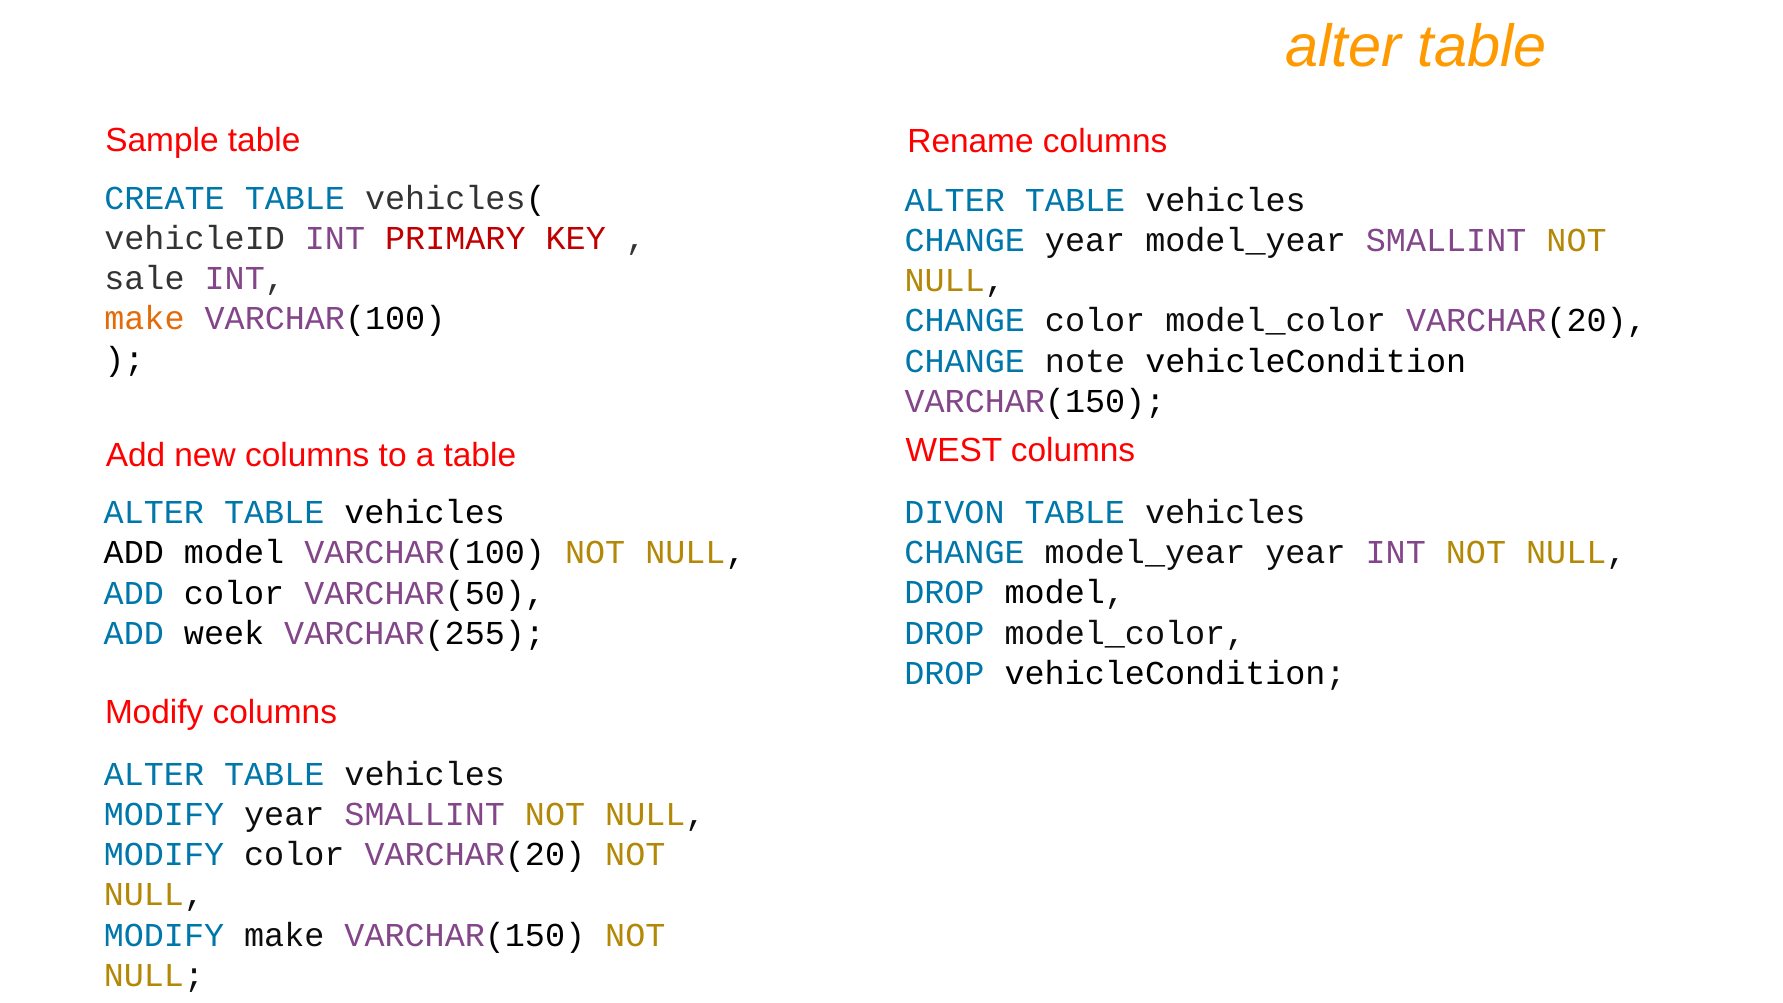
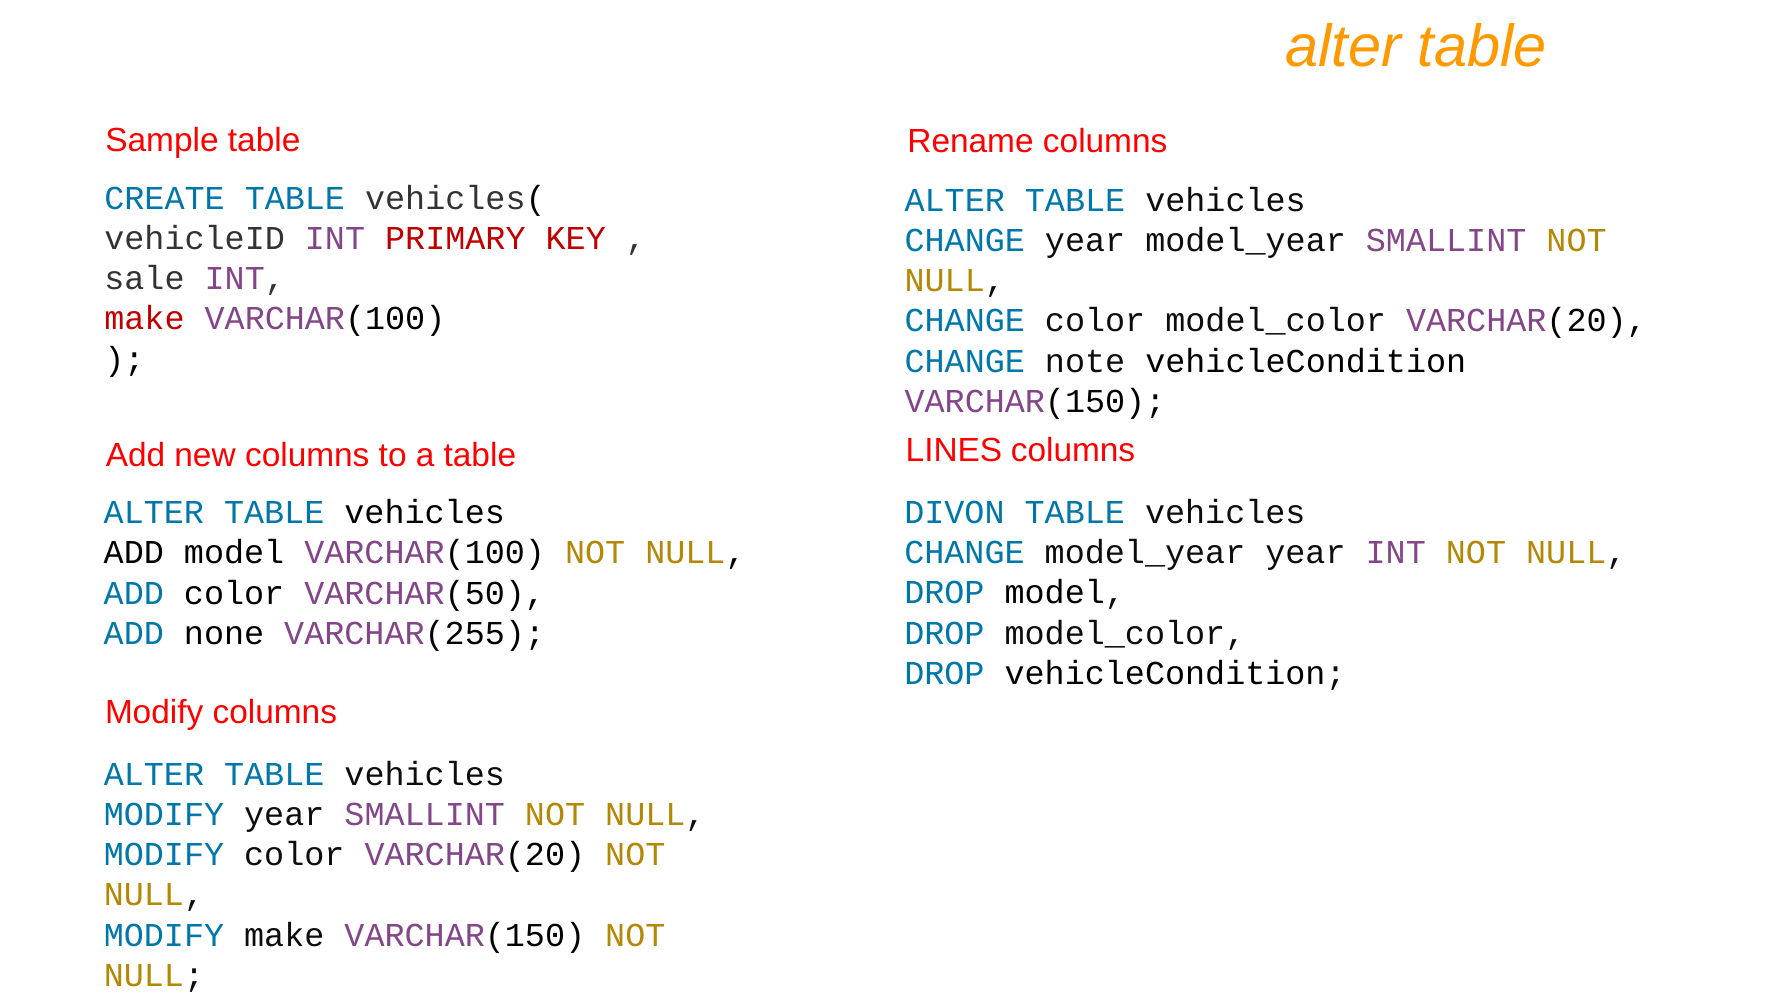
make colour: orange -> red (144, 319)
WEST: WEST -> LINES (954, 451)
week: week -> none (224, 633)
